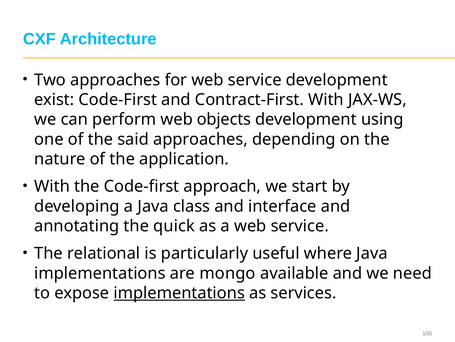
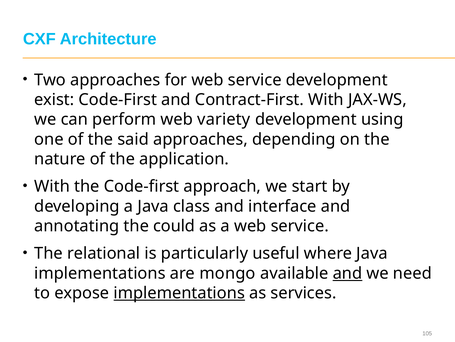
objects: objects -> variety (224, 119)
quick: quick -> could (174, 226)
and underline: none -> present (347, 273)
